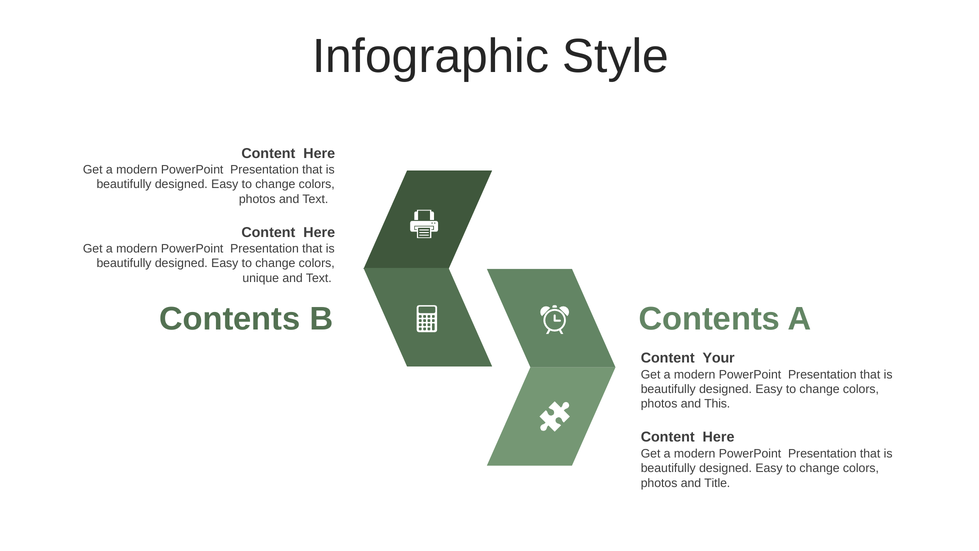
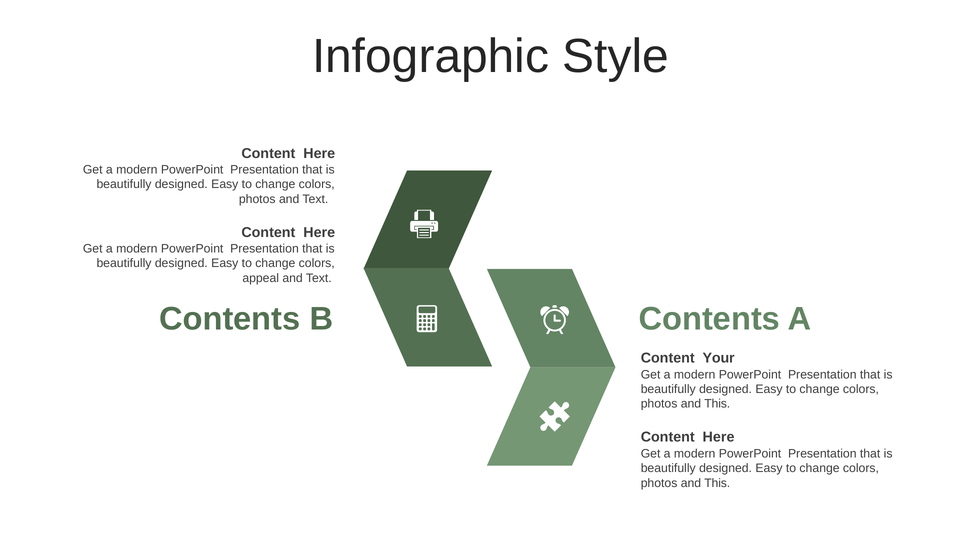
unique: unique -> appeal (261, 278)
Title: Title -> This (717, 483)
